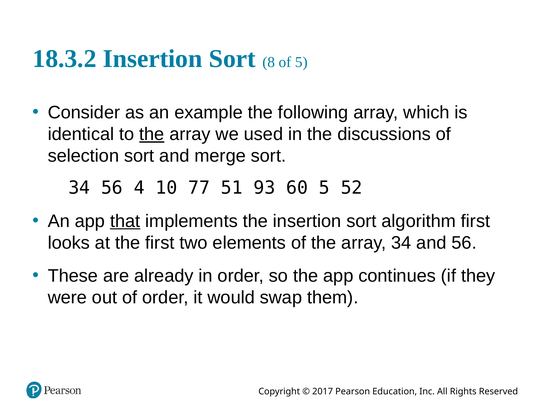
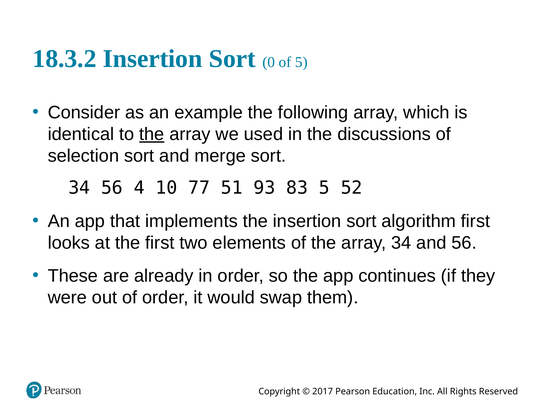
8: 8 -> 0 (269, 62)
60: 60 -> 83 (297, 188)
that underline: present -> none (125, 221)
